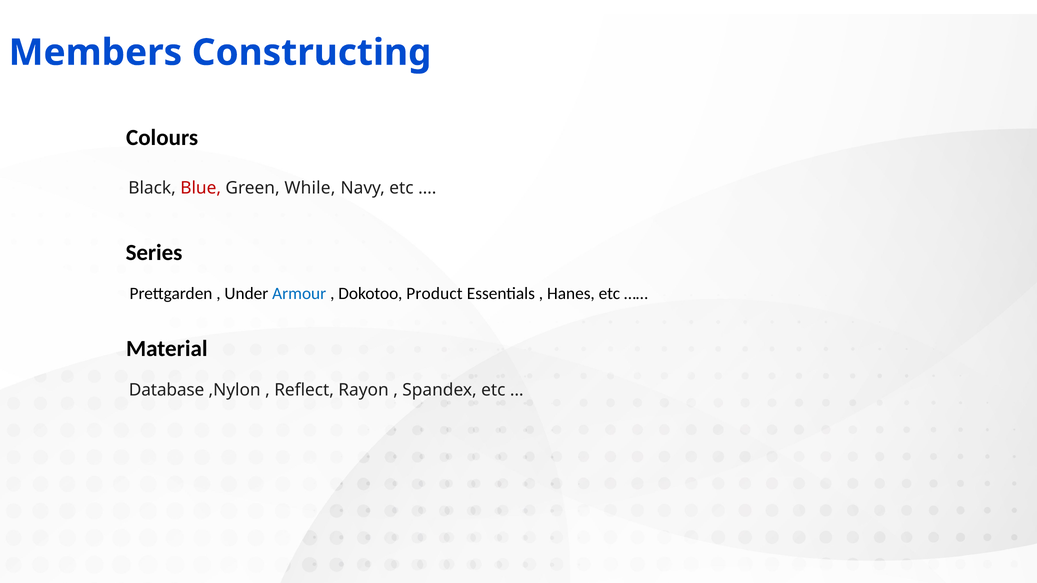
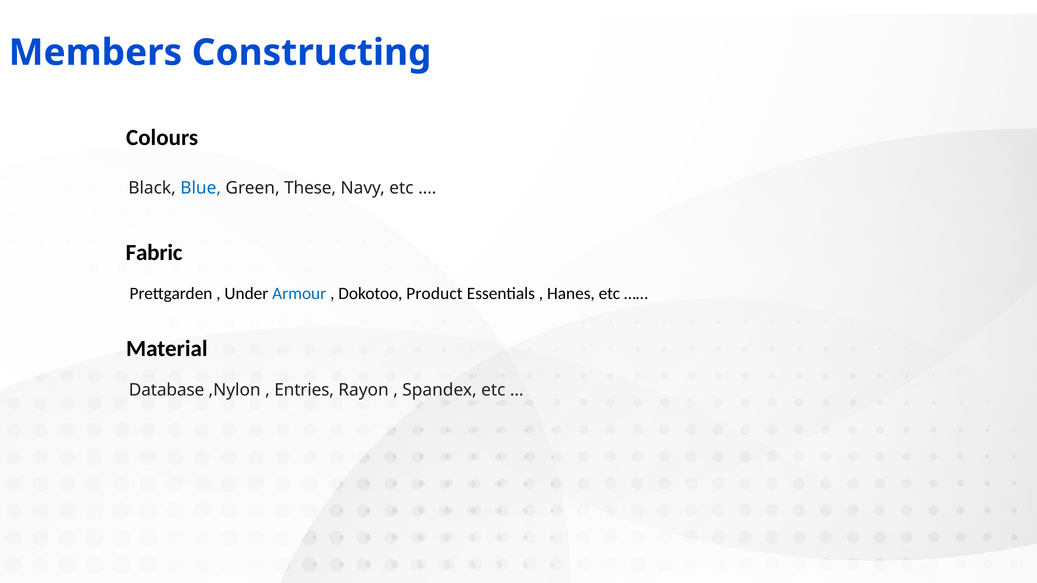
Blue colour: red -> blue (201, 188)
While: While -> These (310, 188)
Series: Series -> Fabric (154, 253)
Reflect: Reflect -> Entries (304, 390)
